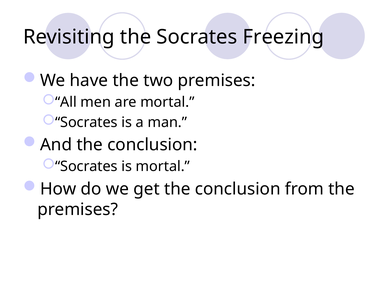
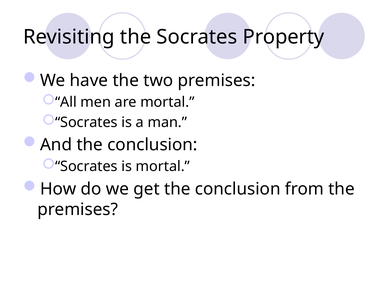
Freezing: Freezing -> Property (283, 37)
